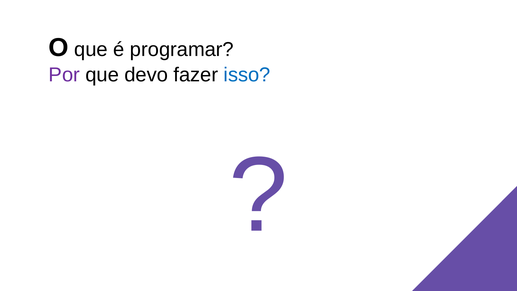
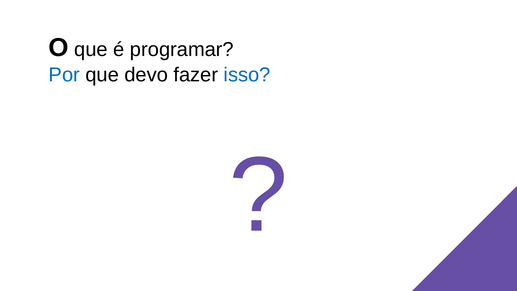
Por colour: purple -> blue (64, 75)
